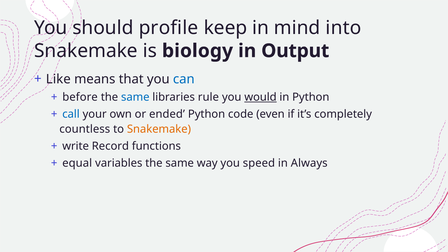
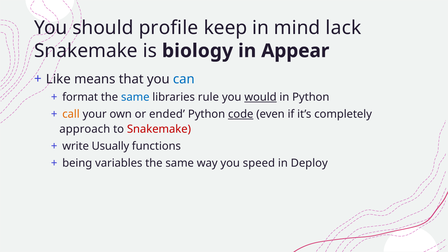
into: into -> lack (343, 28)
Output: Output -> Appear (295, 51)
before: before -> format (80, 97)
call colour: blue -> orange (71, 114)
code underline: none -> present (241, 114)
countless: countless -> approach (85, 129)
Snakemake colour: orange -> red (159, 129)
Record: Record -> Usually (110, 146)
equal: equal -> being (77, 163)
Always: Always -> Deploy (309, 163)
